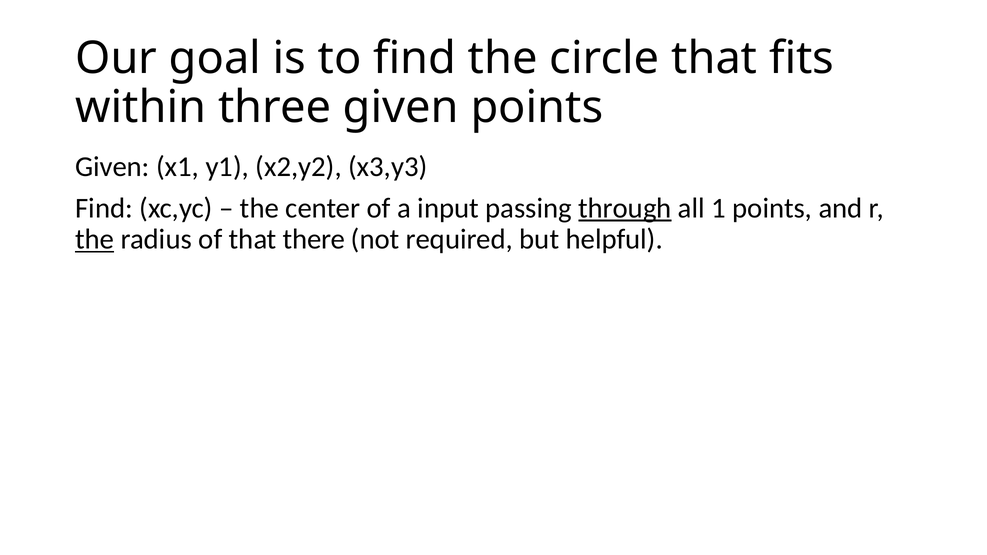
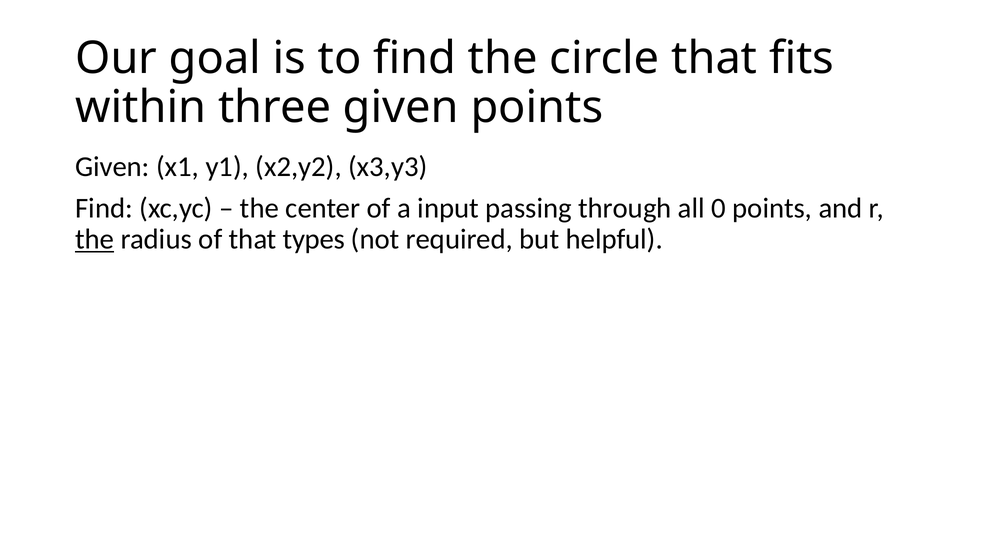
through underline: present -> none (625, 208)
1: 1 -> 0 (719, 208)
there: there -> types (314, 239)
